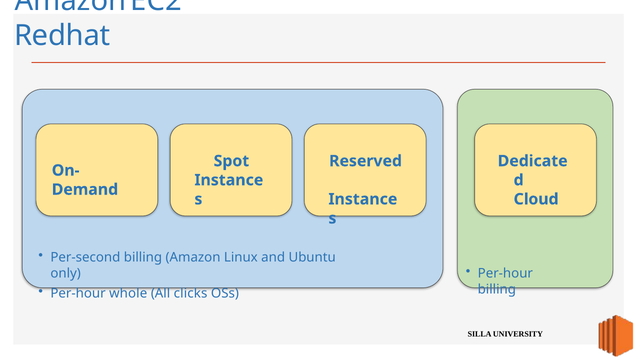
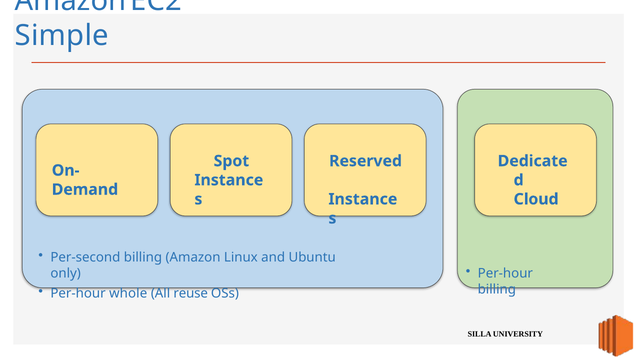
Redhat: Redhat -> Simple (62, 35)
clicks: clicks -> reuse (191, 294)
